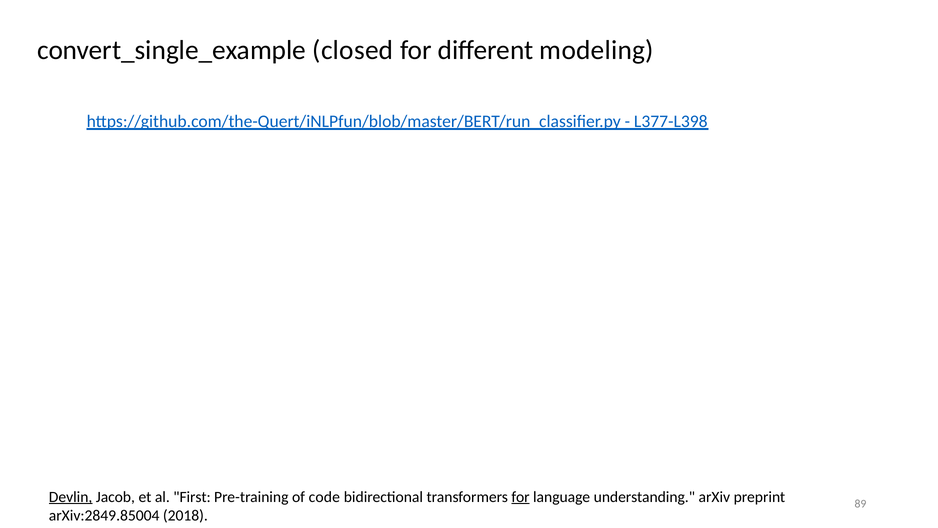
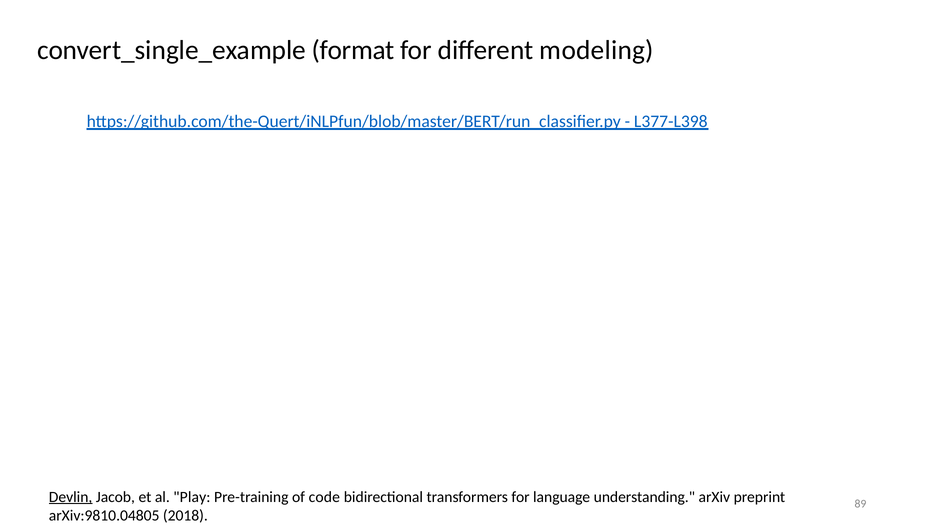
closed: closed -> format (353, 50)
First: First -> Play (192, 497)
for underline: present -> none (521, 497)
arXiv:2849.85004: arXiv:2849.85004 -> arXiv:9810.04805 (104, 515)
